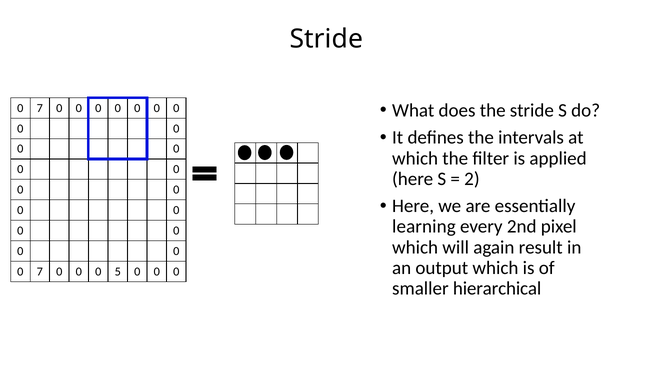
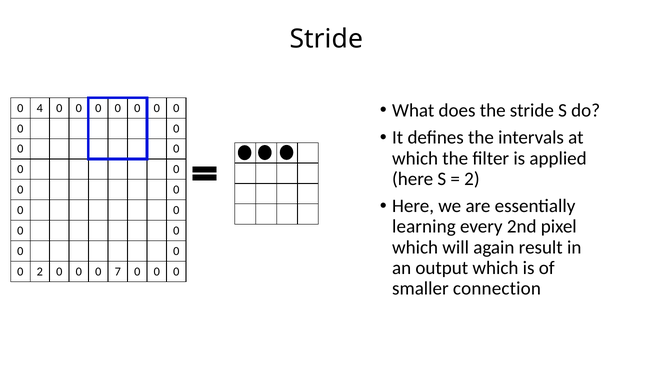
7: 7 -> 4 (40, 108)
7: 7 -> 2 (40, 272)
5: 5 -> 7 (118, 272)
hierarchical: hierarchical -> connection (497, 289)
